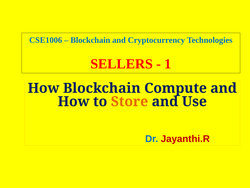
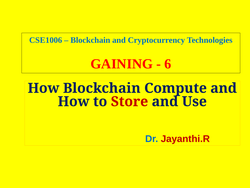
SELLERS: SELLERS -> GAINING (122, 64)
1: 1 -> 6 (168, 64)
Store colour: orange -> red (129, 101)
